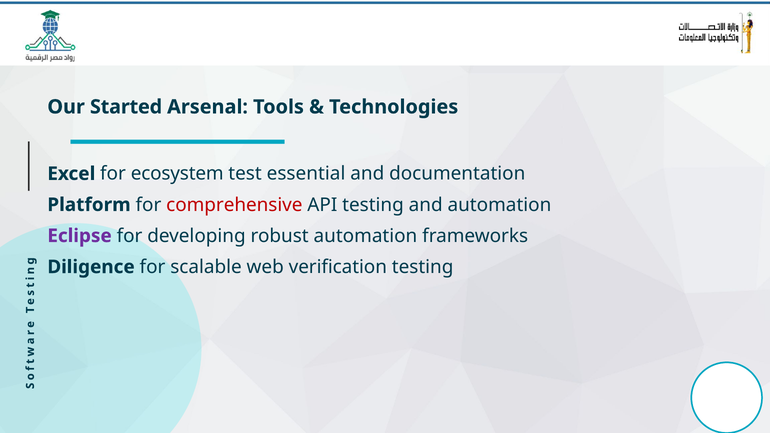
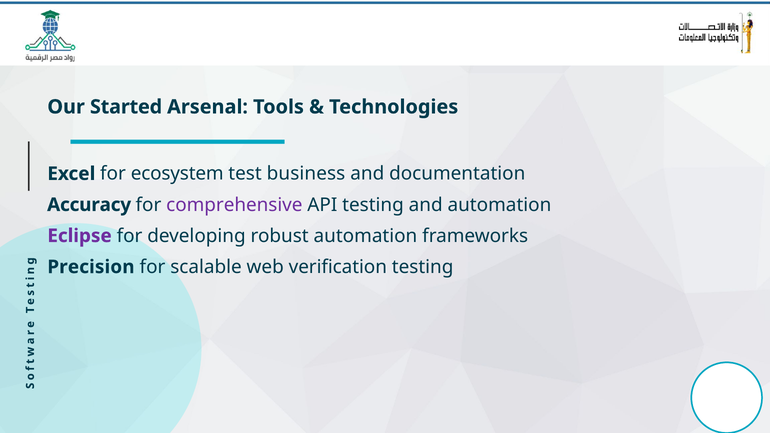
essential: essential -> business (306, 174)
Platform: Platform -> Accuracy (89, 205)
comprehensive colour: red -> purple (234, 205)
Diligence: Diligence -> Precision (91, 267)
